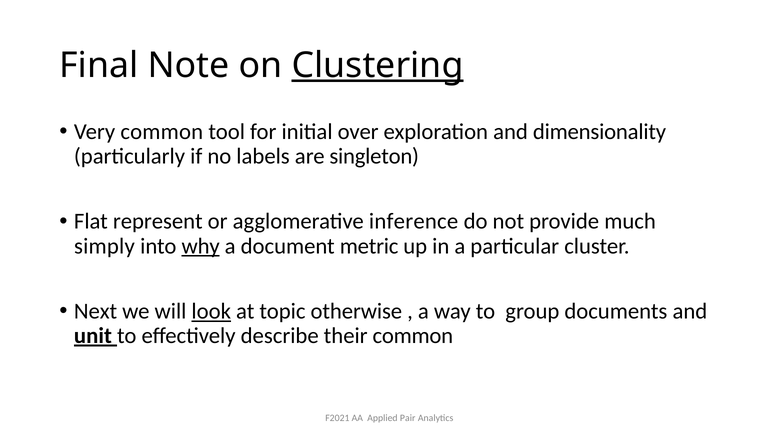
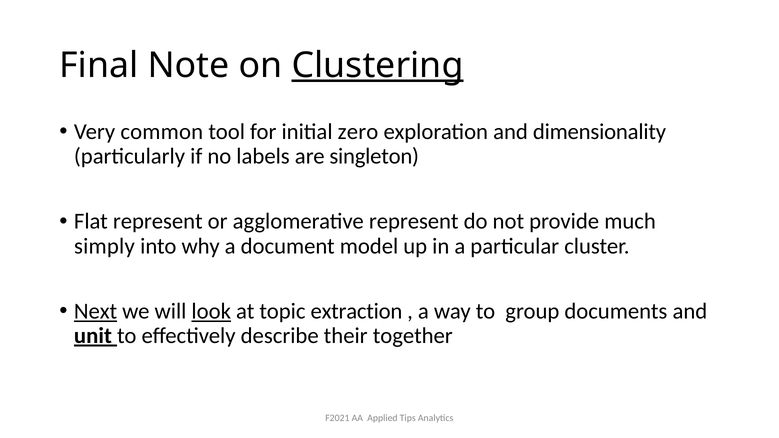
over: over -> zero (358, 132)
agglomerative inference: inference -> represent (414, 222)
why underline: present -> none (201, 246)
metric: metric -> model (369, 246)
Next underline: none -> present (96, 311)
otherwise: otherwise -> extraction (356, 311)
their common: common -> together (413, 336)
Pair: Pair -> Tips (408, 418)
